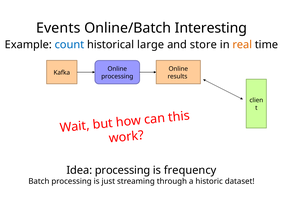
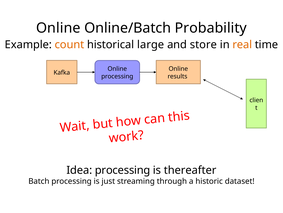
Events: Events -> Online (58, 28)
Interesting: Interesting -> Probability (211, 28)
count colour: blue -> orange (69, 44)
frequency: frequency -> thereafter (190, 170)
